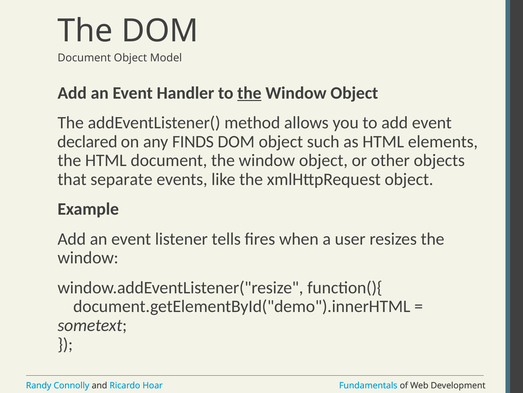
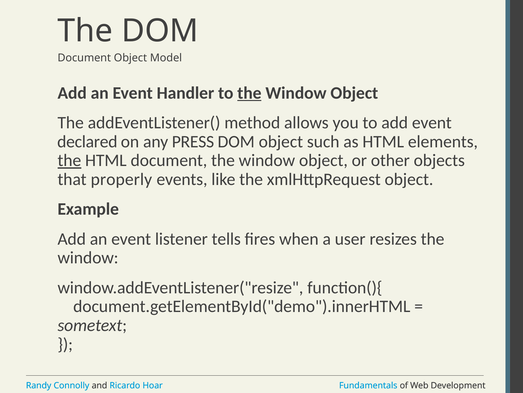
FINDS: FINDS -> PRESS (193, 141)
the underline: none -> present (69, 160)
separate: separate -> properly (121, 179)
